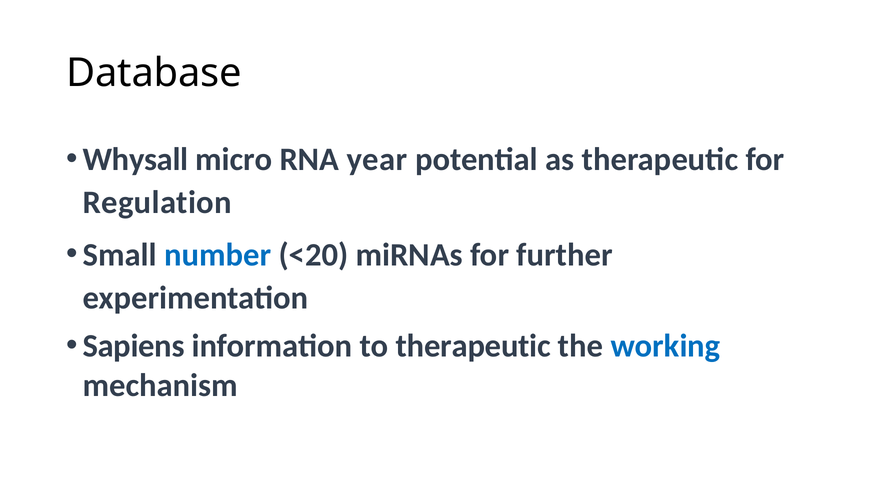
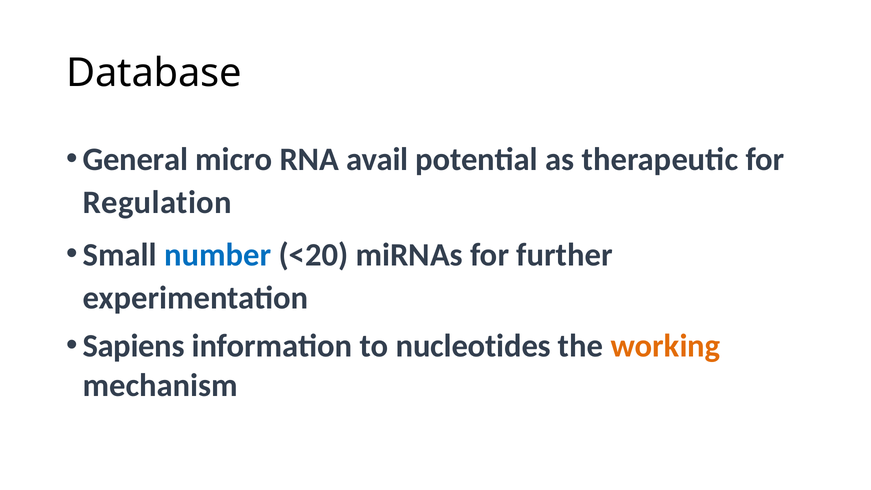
Whysall: Whysall -> General (135, 159)
year: year -> avail (377, 159)
to therapeutic: therapeutic -> nucleotides (473, 346)
working colour: blue -> orange (666, 346)
